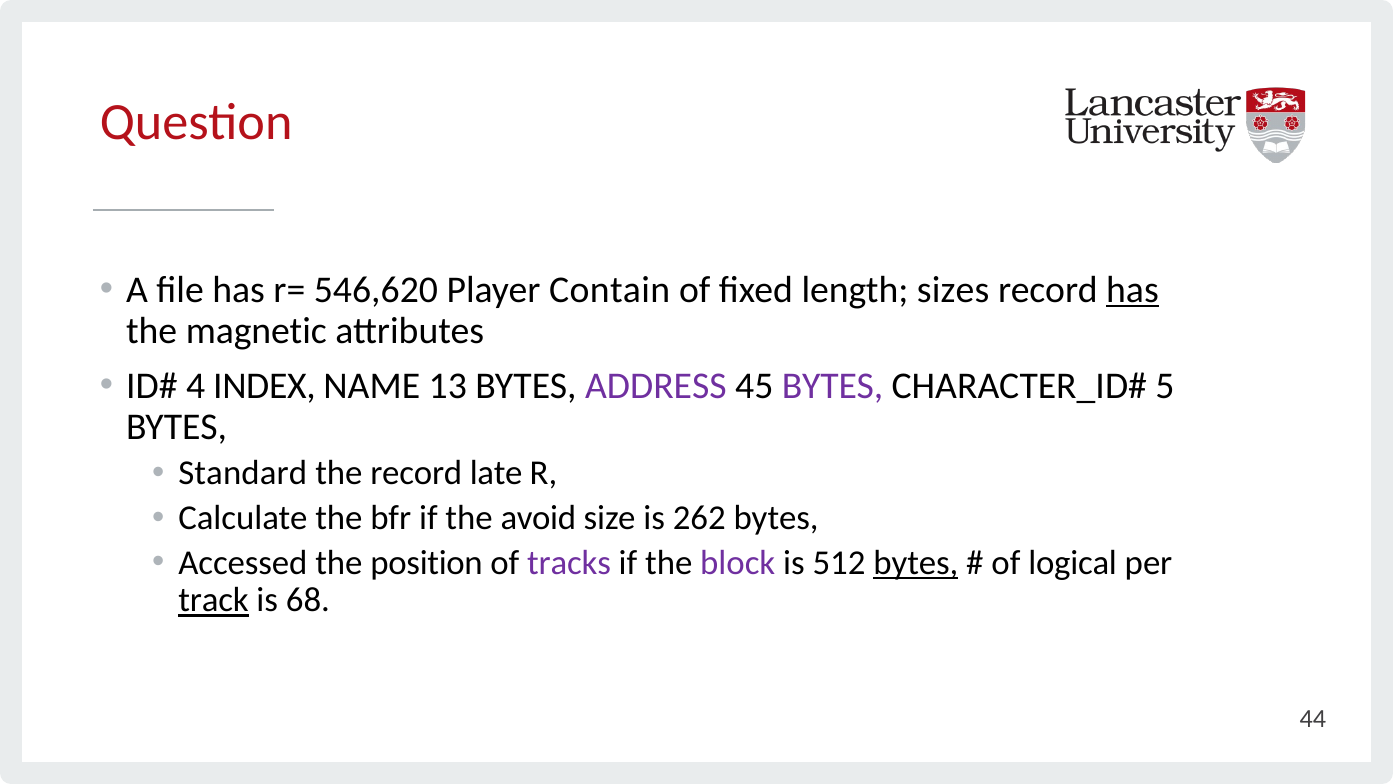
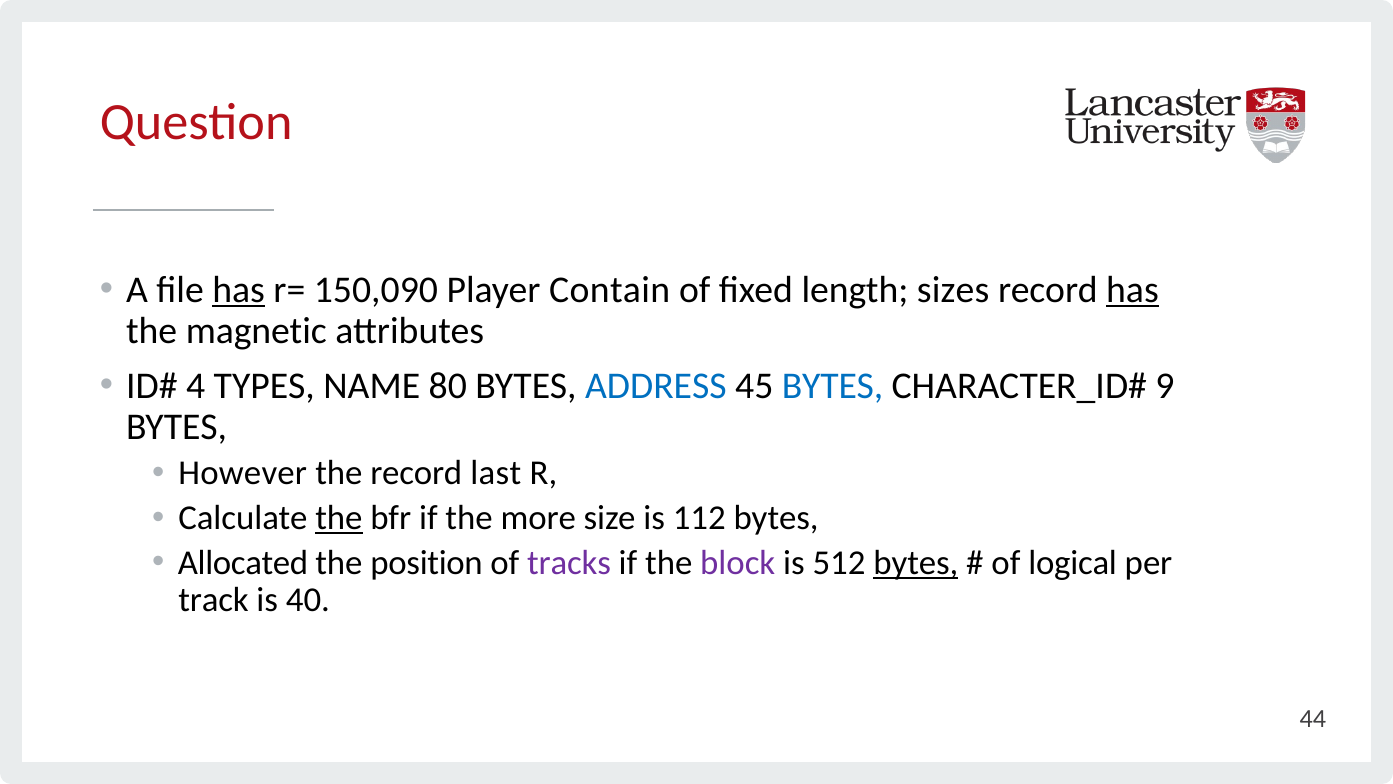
has underline: none -> present (239, 290)
546,620: 546,620 -> 150,090 (376, 290)
INDEX: INDEX -> TYPES (264, 386)
13: 13 -> 80 (448, 386)
ADDRESS colour: purple -> blue (656, 386)
BYTES colour: purple -> blue (833, 386)
5: 5 -> 9 (1165, 386)
Standard: Standard -> However (243, 473)
late: late -> last (496, 473)
the underline: none -> present (339, 518)
avoid: avoid -> more (538, 518)
262: 262 -> 112 (699, 518)
Accessed: Accessed -> Allocated (243, 563)
track underline: present -> none (214, 600)
68: 68 -> 40 (308, 600)
